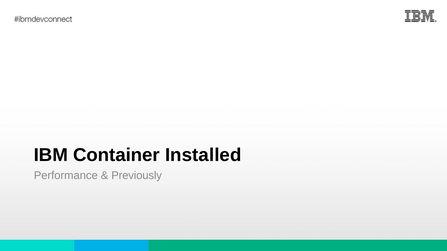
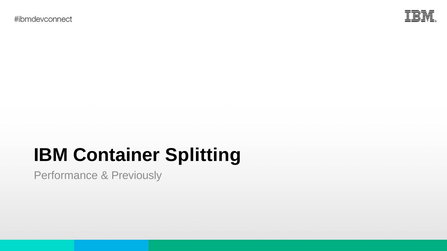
Installed: Installed -> Splitting (203, 155)
